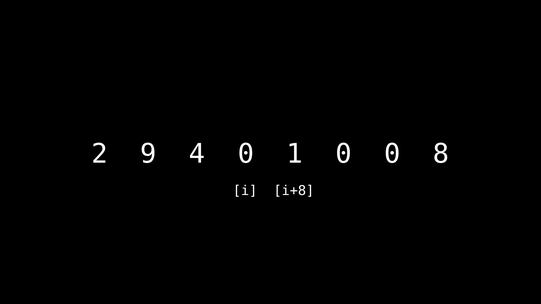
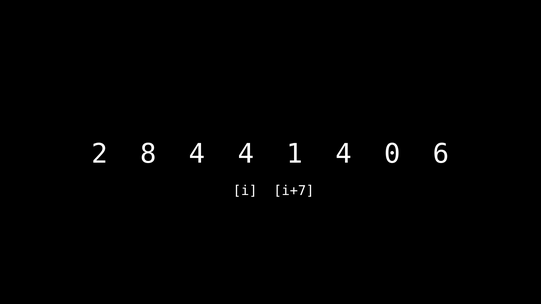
9: 9 -> 8 (148, 154)
4 0: 0 -> 4 (246, 154)
1 0: 0 -> 4 (344, 154)
8: 8 -> 6 (441, 154)
i+8: i+8 -> i+7 (294, 191)
